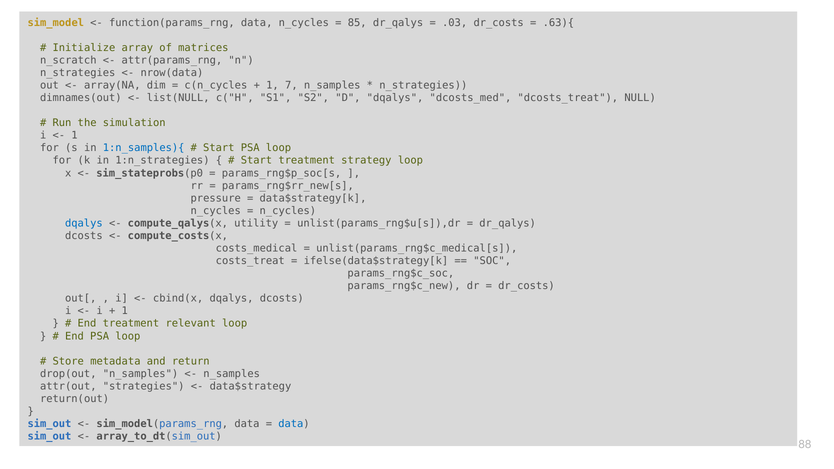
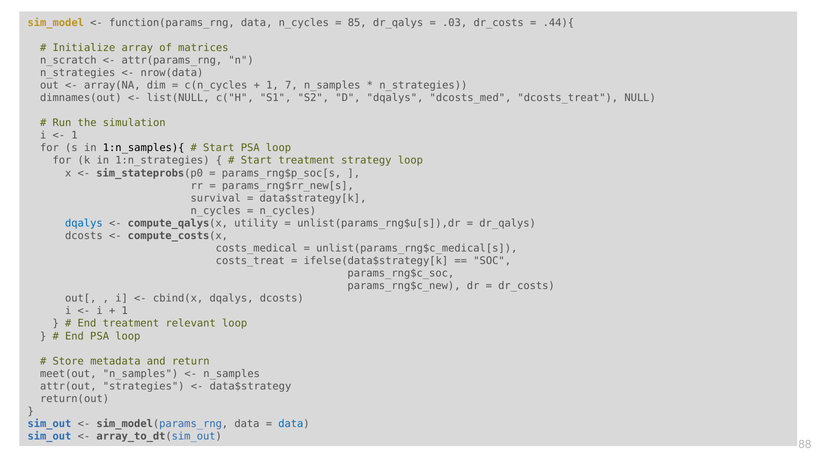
.63){: .63){ -> .44){ (558, 23)
1:n_samples){ colour: blue -> black (144, 148)
pressure: pressure -> survival (216, 198)
drop(out: drop(out -> meet(out (68, 374)
